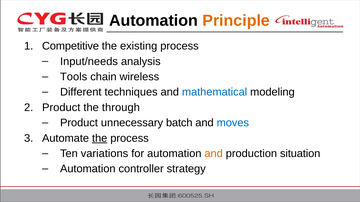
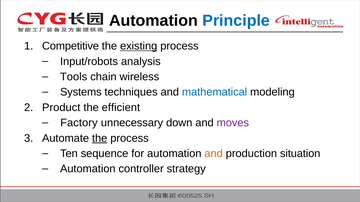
Principle colour: orange -> blue (236, 21)
existing underline: none -> present (139, 46)
Input/needs: Input/needs -> Input/robots (89, 62)
Different: Different -> Systems (81, 92)
through: through -> efficient (121, 108)
Product: Product -> Factory (79, 123)
batch: batch -> down (179, 123)
moves colour: blue -> purple (233, 123)
variations: variations -> sequence (105, 154)
